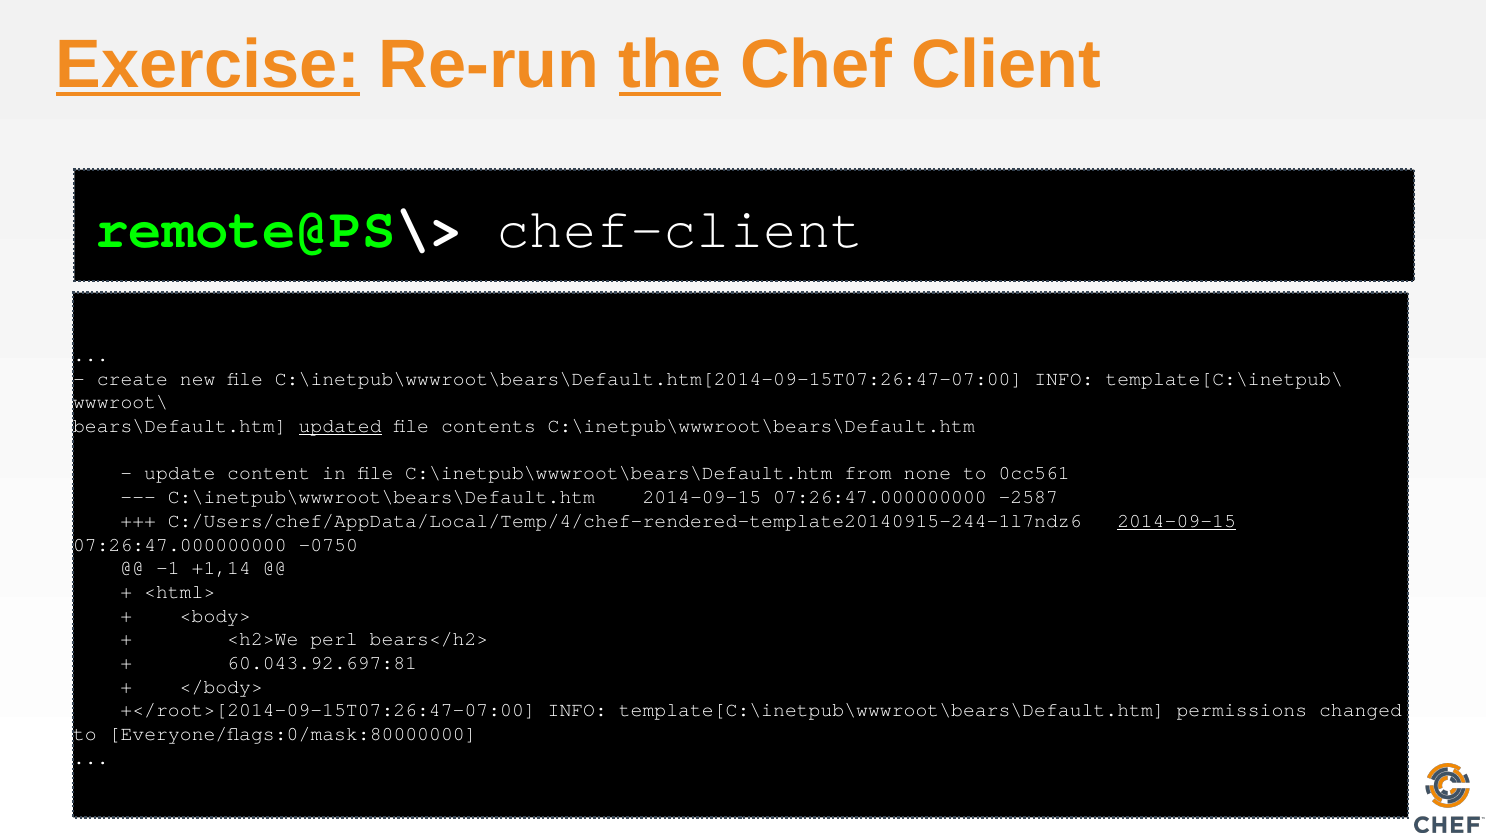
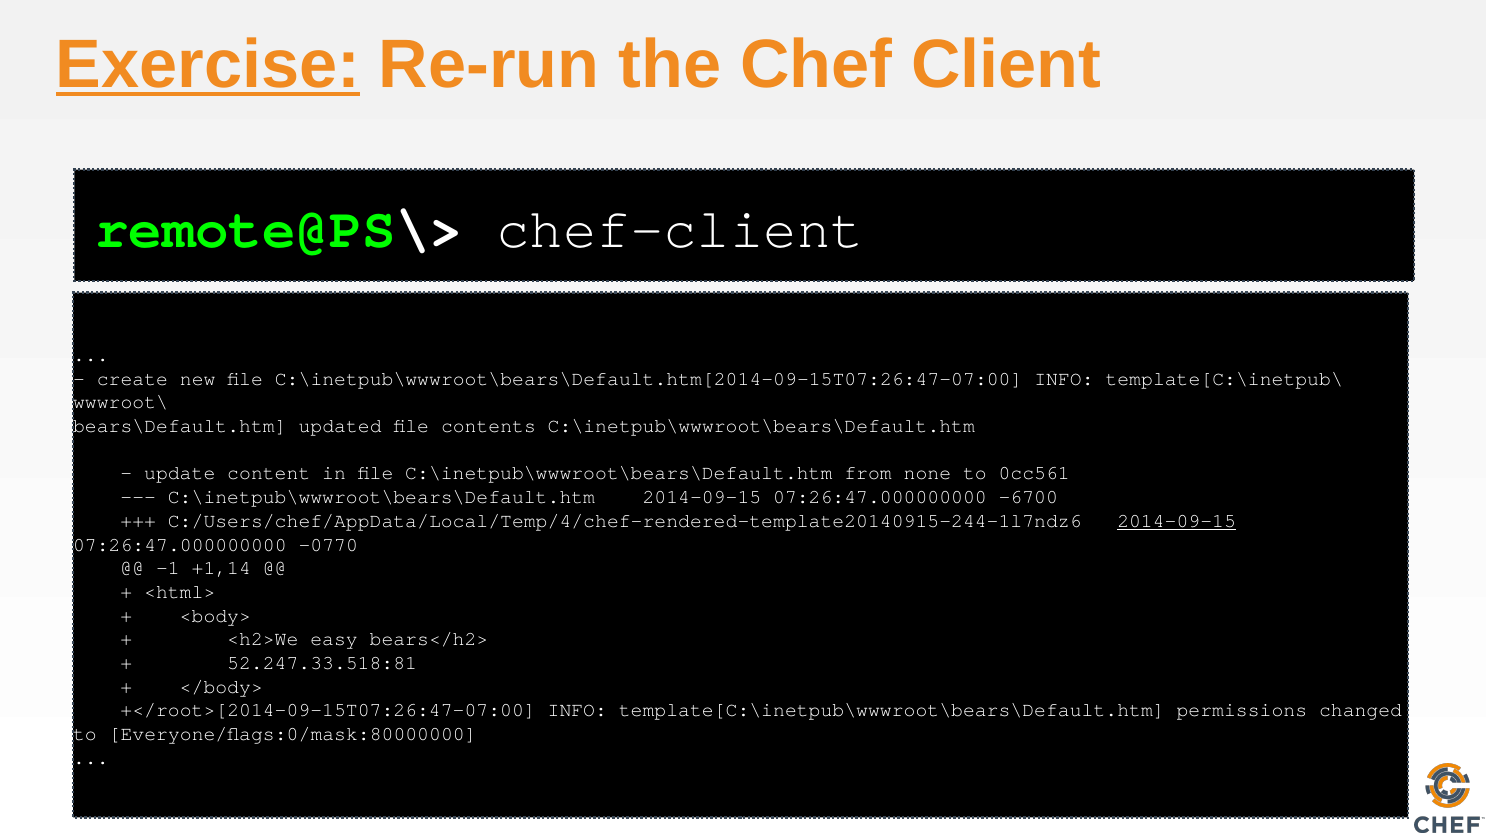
the underline: present -> none (670, 64)
updated underline: present -> none (340, 426)
-2587: -2587 -> -6700 (1028, 497)
-0750: -0750 -> -0770 (328, 544)
perl: perl -> easy (334, 639)
60.043.92.697:81: 60.043.92.697:81 -> 52.247.33.518:81 (322, 663)
